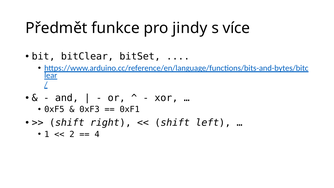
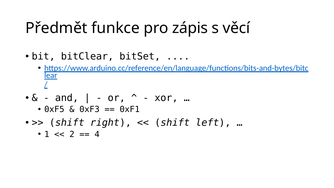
jindy: jindy -> zápis (190, 28)
více: více -> věcí (236, 28)
